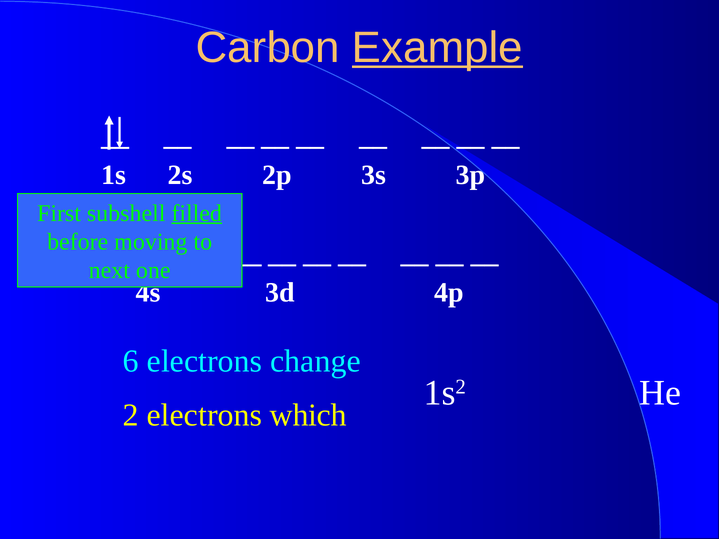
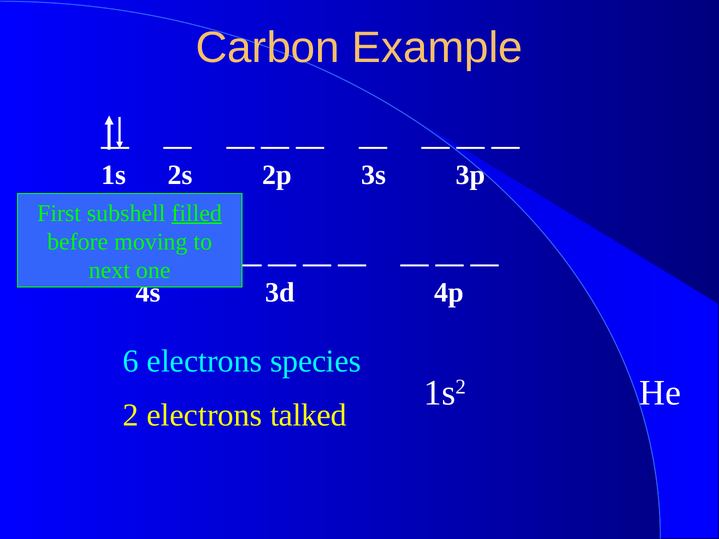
Example underline: present -> none (437, 48)
change: change -> species (316, 361)
which: which -> talked (308, 416)
